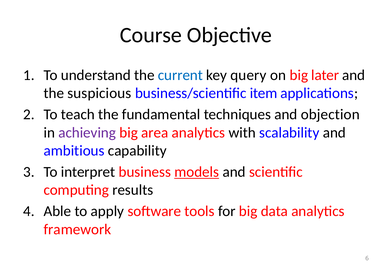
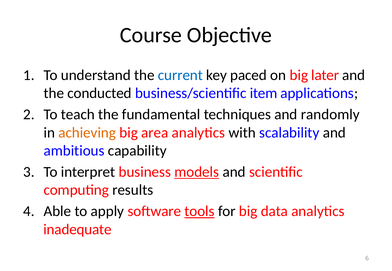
query: query -> paced (248, 75)
suspicious: suspicious -> conducted (99, 93)
objection: objection -> randomly (330, 115)
achieving colour: purple -> orange (87, 133)
tools underline: none -> present (199, 212)
framework: framework -> inadequate (78, 230)
